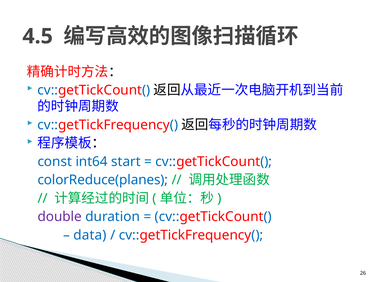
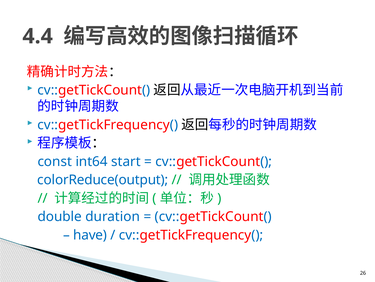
4.5: 4.5 -> 4.4 (38, 36)
colorReduce(planes: colorReduce(planes -> colorReduce(output (103, 180)
double colour: purple -> blue (60, 216)
data: data -> have (90, 234)
